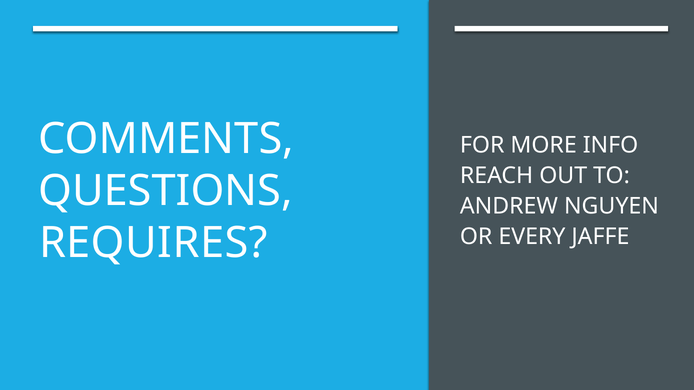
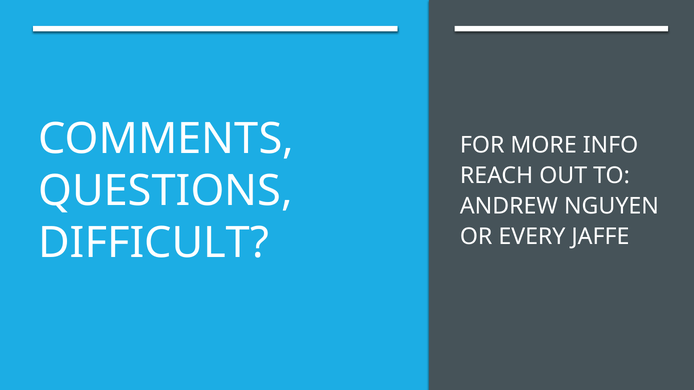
REQUIRES: REQUIRES -> DIFFICULT (154, 243)
